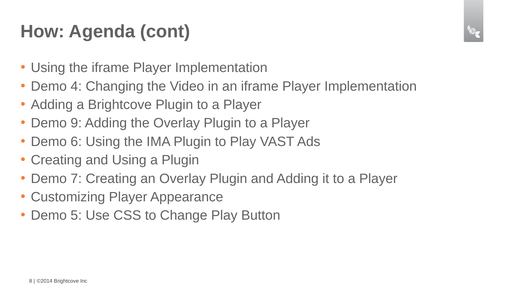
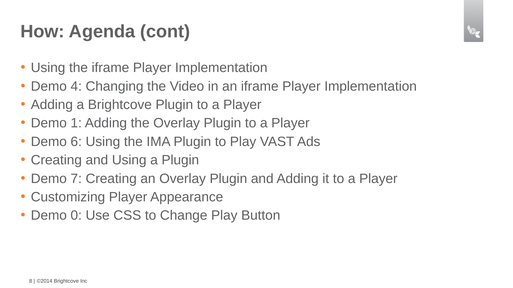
9: 9 -> 1 (76, 123)
5: 5 -> 0 (76, 216)
